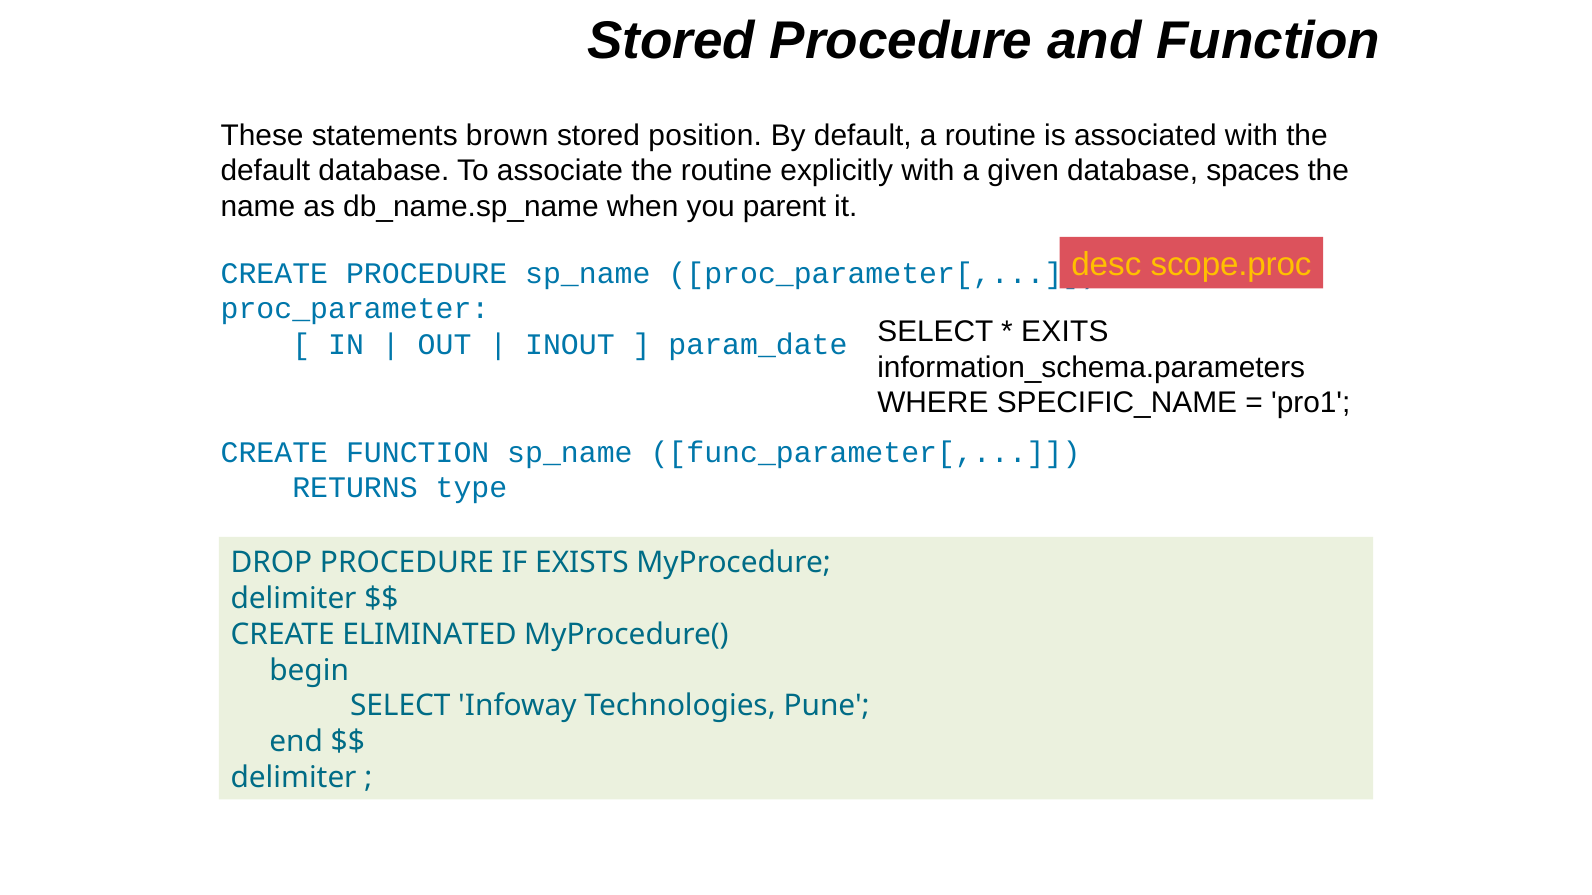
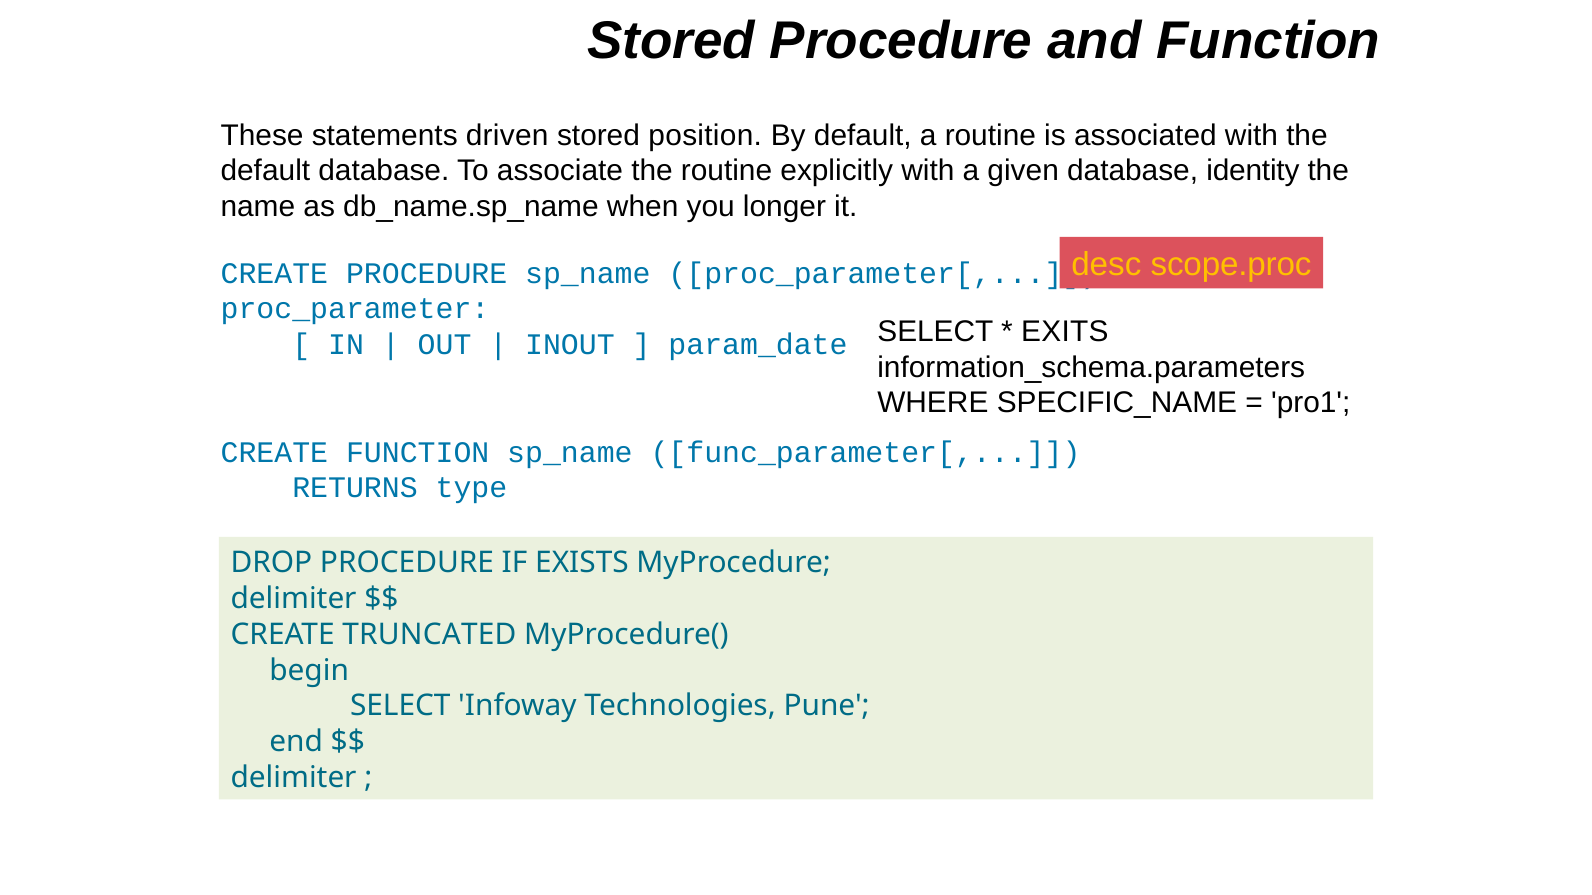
brown: brown -> driven (507, 135)
spaces: spaces -> identity (1253, 171)
parent: parent -> longer (784, 207)
ELIMINATED: ELIMINATED -> TRUNCATED (429, 635)
